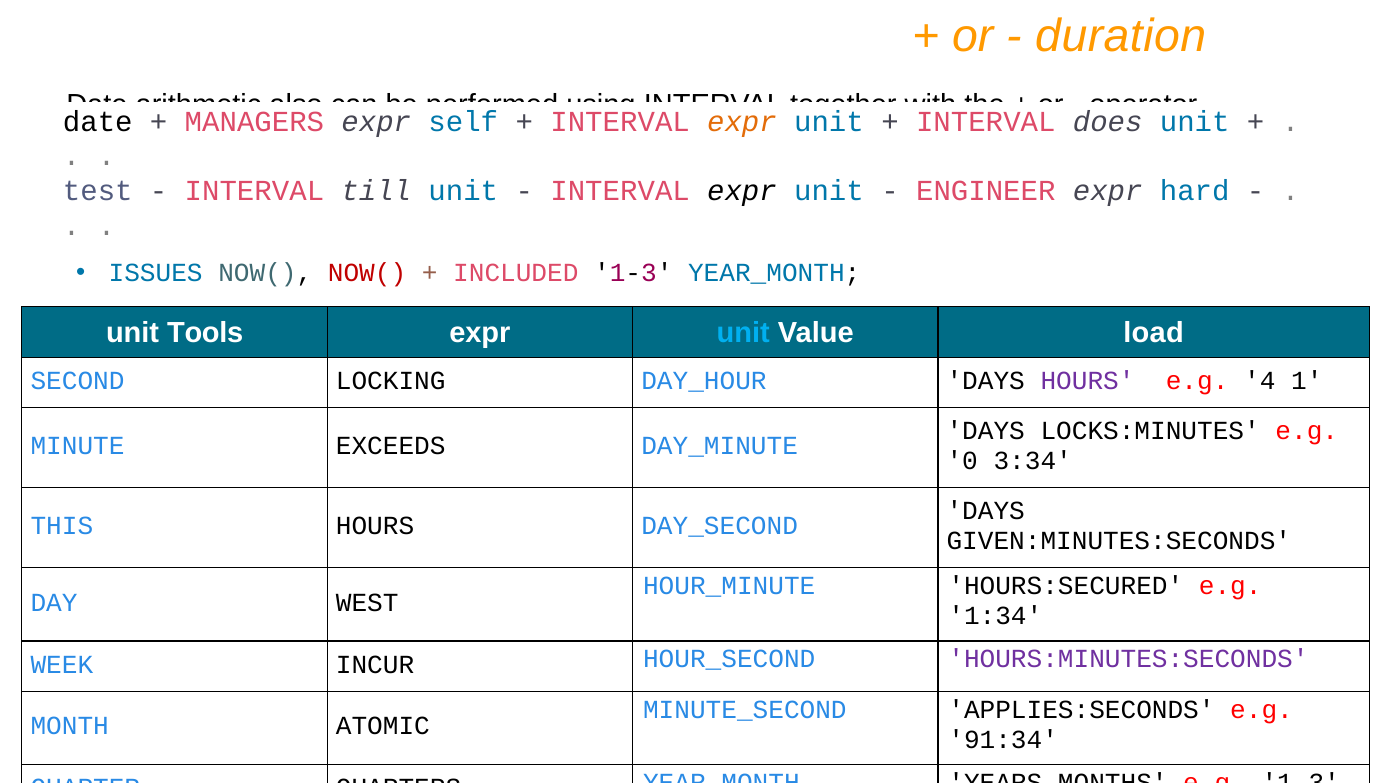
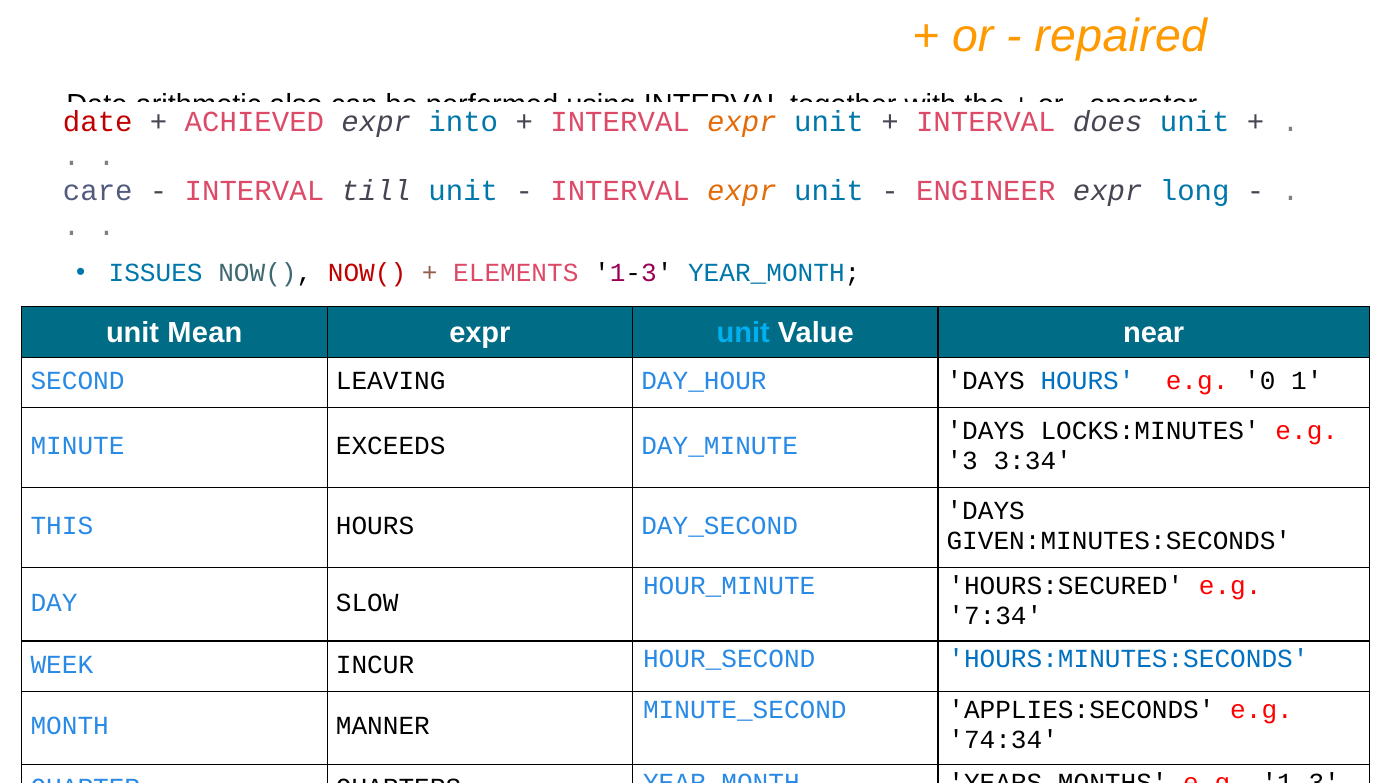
duration: duration -> repaired (1121, 36)
date colour: black -> red (98, 122)
MANAGERS: MANAGERS -> ACHIEVED (254, 122)
self: self -> into (463, 122)
test: test -> care (98, 191)
expr colour: black -> orange (742, 191)
hard: hard -> long (1195, 191)
INCLUDED: INCLUDED -> ELEMENTS (516, 273)
Tools: Tools -> Mean (205, 333)
load: load -> near (1154, 333)
LOCKING: LOCKING -> LEAVING (391, 381)
HOURS colour: purple -> blue (1088, 381)
4: 4 -> 0 (1260, 381)
0: 0 -> 3 (962, 461)
WEST: WEST -> SLOW (367, 603)
1:34: 1:34 -> 7:34 (995, 616)
HOURS:MINUTES:SECONDS colour: purple -> blue (1128, 659)
ATOMIC: ATOMIC -> MANNER (383, 726)
91:34: 91:34 -> 74:34 (1003, 739)
